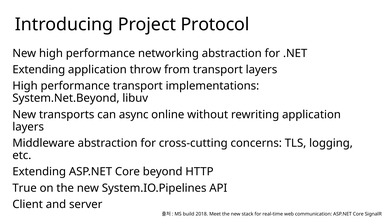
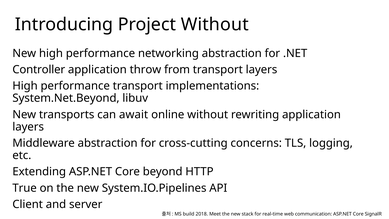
Project Protocol: Protocol -> Without (215, 24)
Extending: Extending -> Controller (39, 70)
async: async -> await (134, 114)
